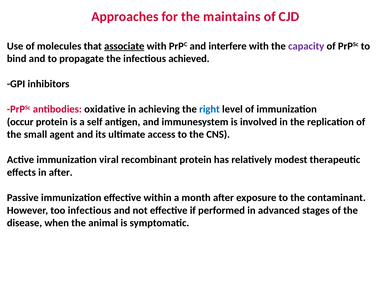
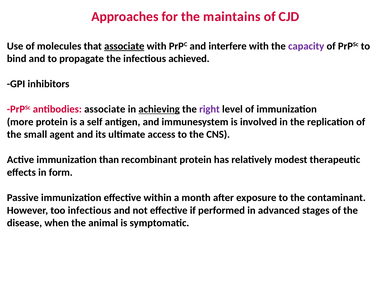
antibodies oxidative: oxidative -> associate (105, 109)
achieving underline: none -> present (159, 109)
right colour: blue -> purple (209, 109)
occur: occur -> more (20, 122)
viral: viral -> than (109, 160)
in after: after -> form (61, 173)
